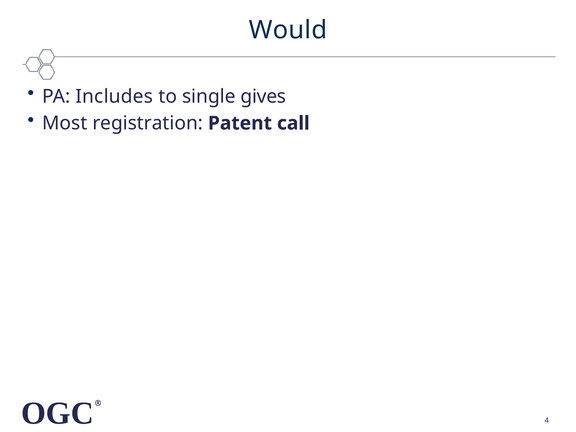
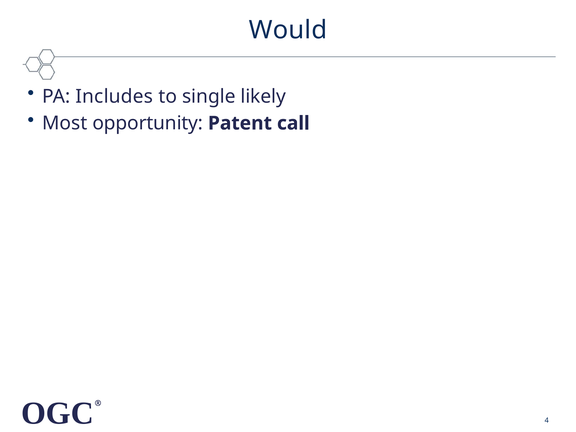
gives: gives -> likely (263, 96)
registration: registration -> opportunity (148, 123)
